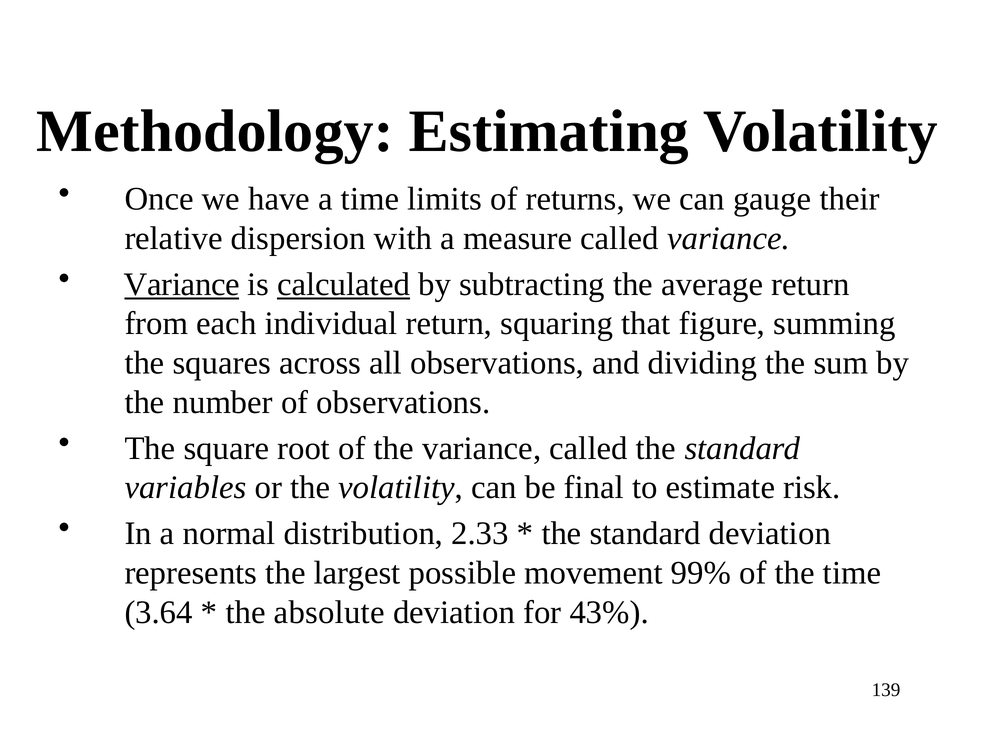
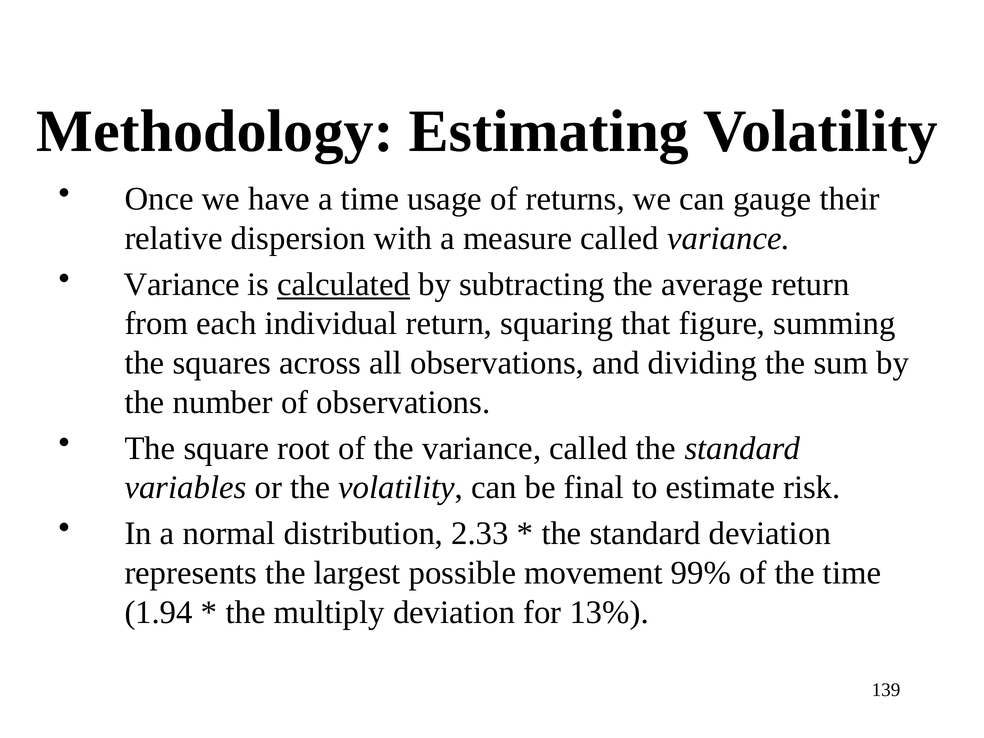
limits: limits -> usage (445, 199)
Variance underline: present -> none (182, 284)
3.64: 3.64 -> 1.94 (159, 612)
absolute: absolute -> multiply (329, 612)
43%: 43% -> 13% (609, 612)
